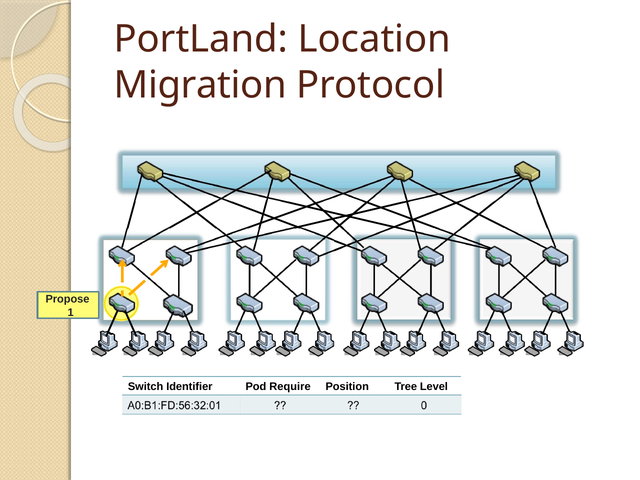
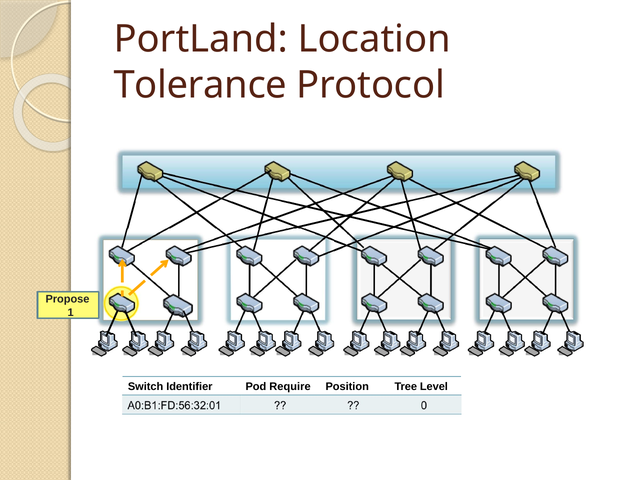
Migration: Migration -> Tolerance (200, 85)
